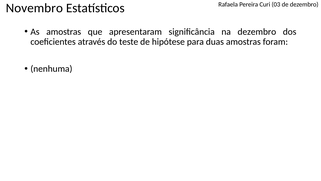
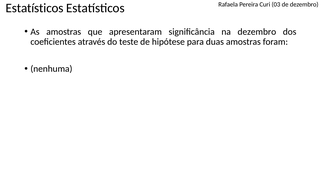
Novembro: Novembro -> Estatísticos (35, 8)
